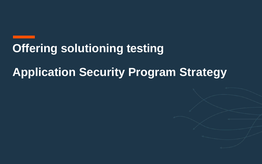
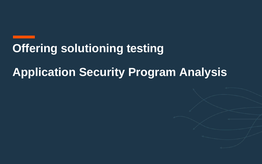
Strategy: Strategy -> Analysis (203, 72)
